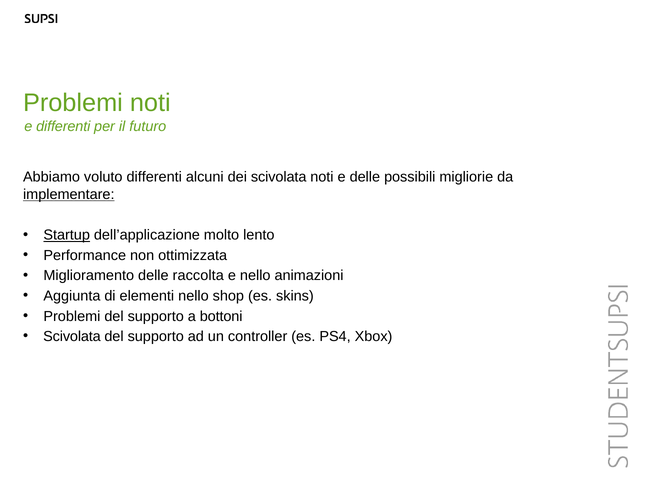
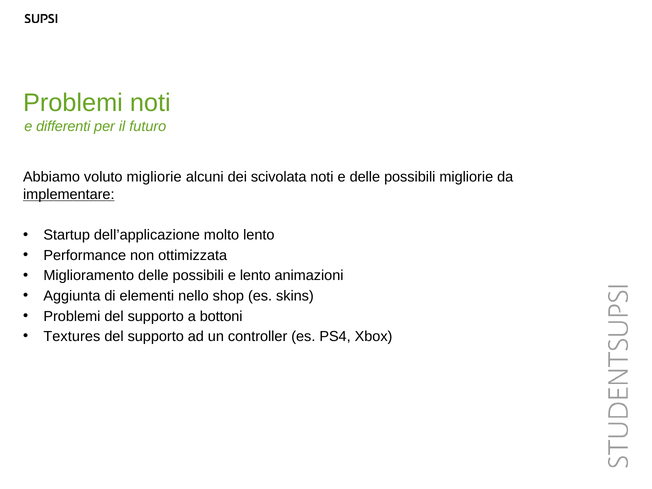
voluto differenti: differenti -> migliorie (154, 177)
Startup underline: present -> none (67, 235)
Miglioramento delle raccolta: raccolta -> possibili (198, 276)
e nello: nello -> lento (255, 276)
Scivolata: Scivolata -> Textures (72, 337)
